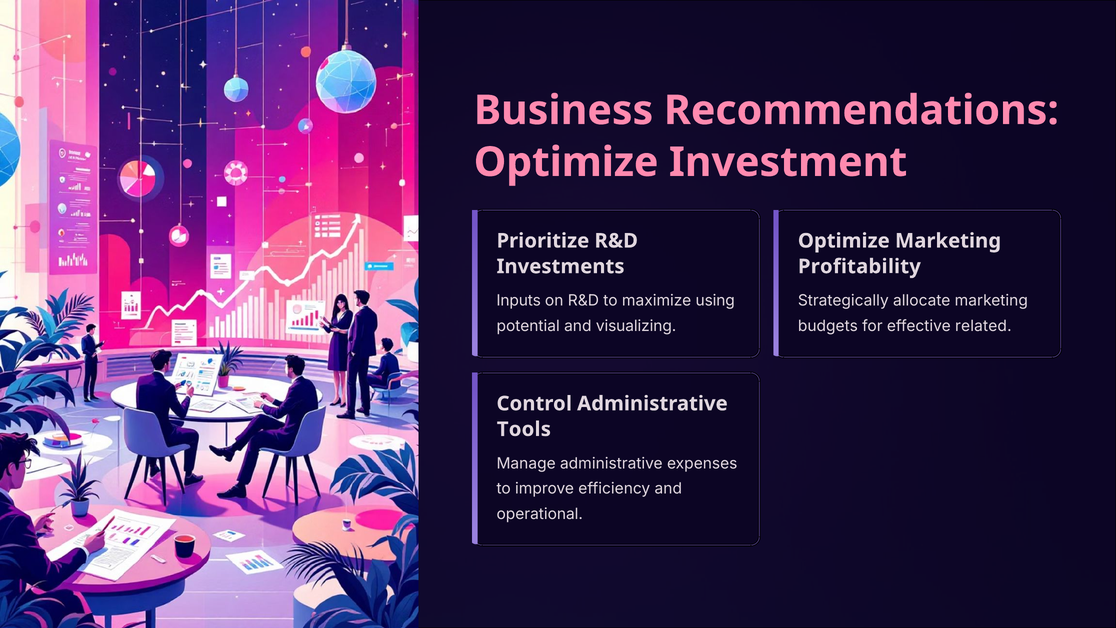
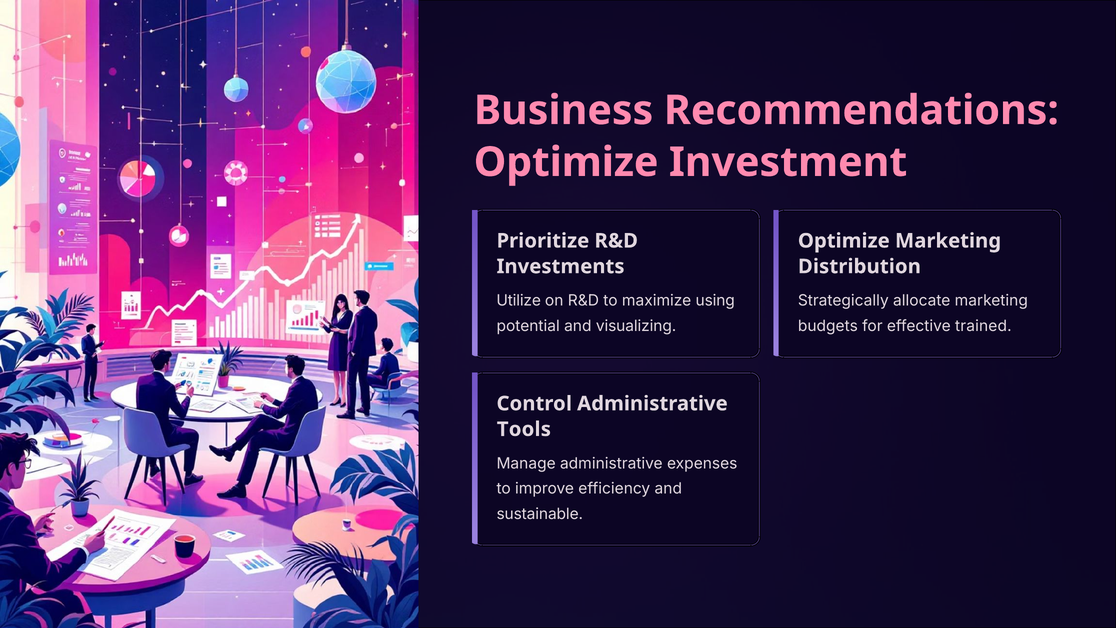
Profitability: Profitability -> Distribution (859, 266)
Inputs: Inputs -> Utilize (519, 301)
related: related -> trained (983, 326)
operational: operational -> sustainable (540, 514)
